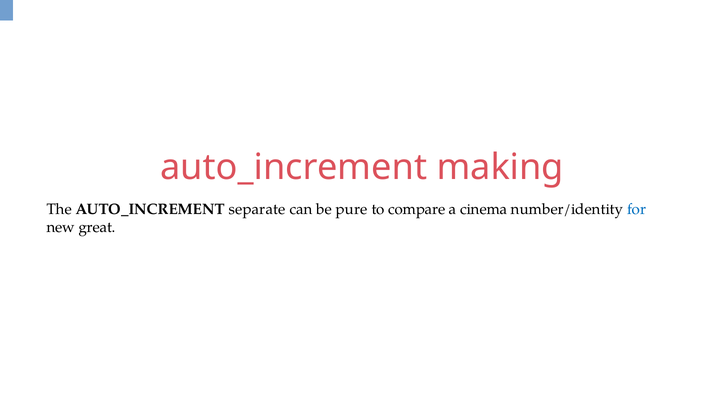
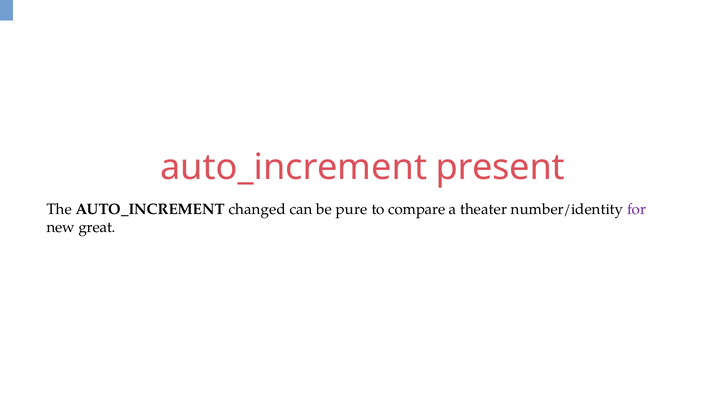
making: making -> present (500, 167)
separate: separate -> changed (257, 209)
cinema: cinema -> theater (484, 209)
for colour: blue -> purple (637, 209)
